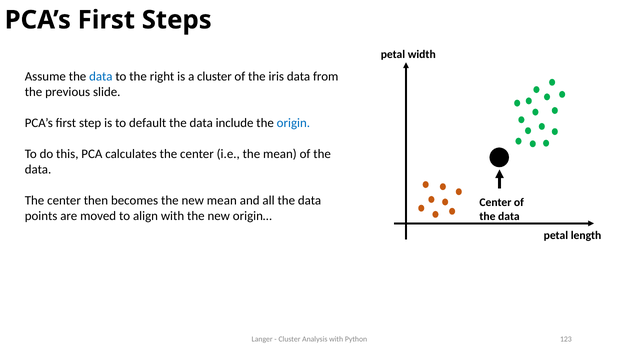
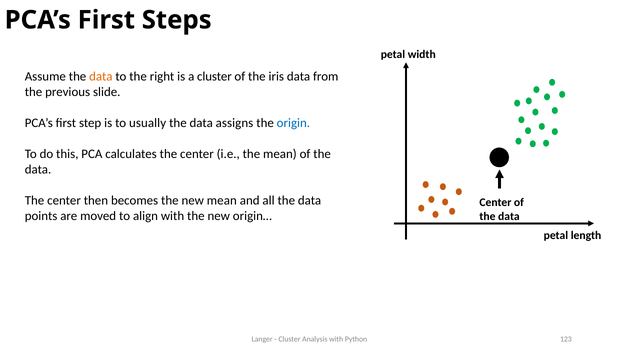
data colour: blue -> orange (101, 77)
default: default -> usually (148, 123)
include: include -> assigns (235, 123)
